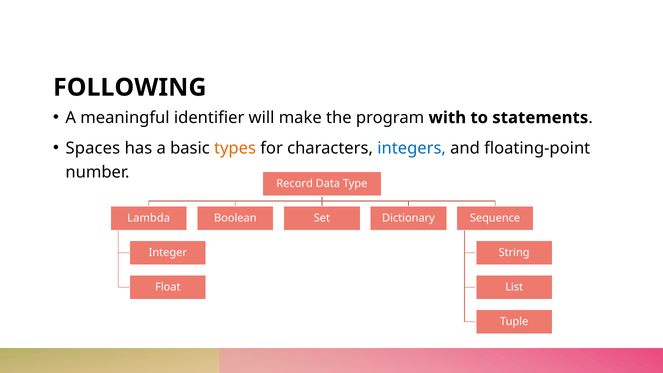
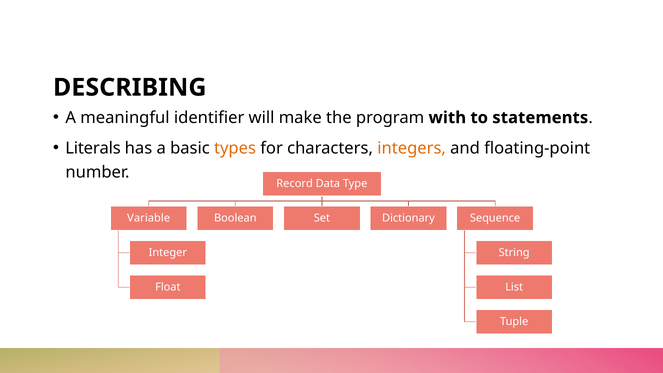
FOLLOWING: FOLLOWING -> DESCRIBING (130, 87)
Spaces: Spaces -> Literals (93, 148)
integers colour: blue -> orange (412, 148)
Lambda: Lambda -> Variable (149, 218)
